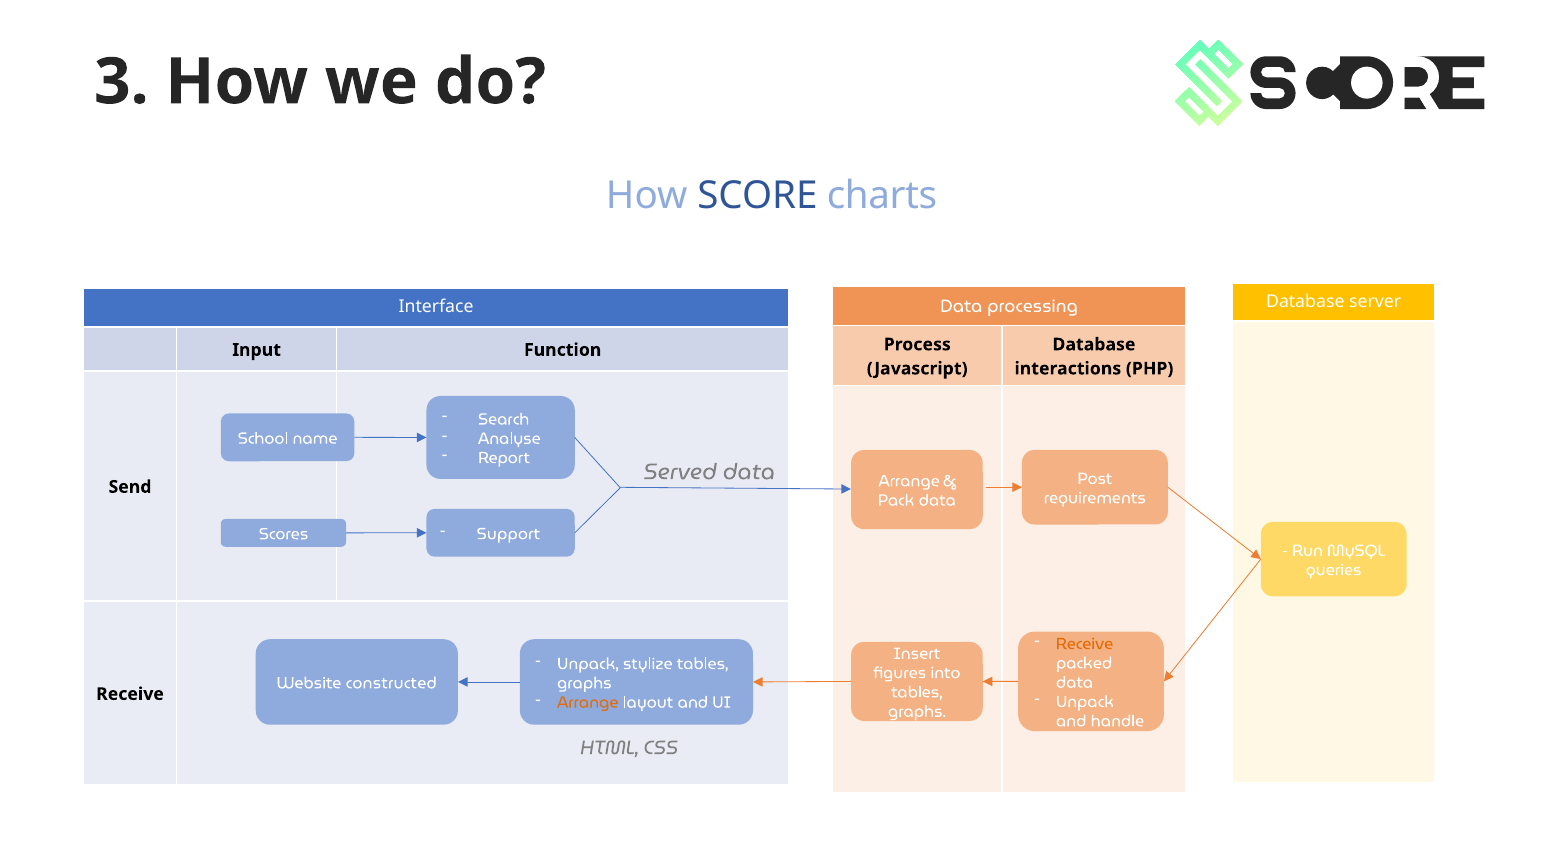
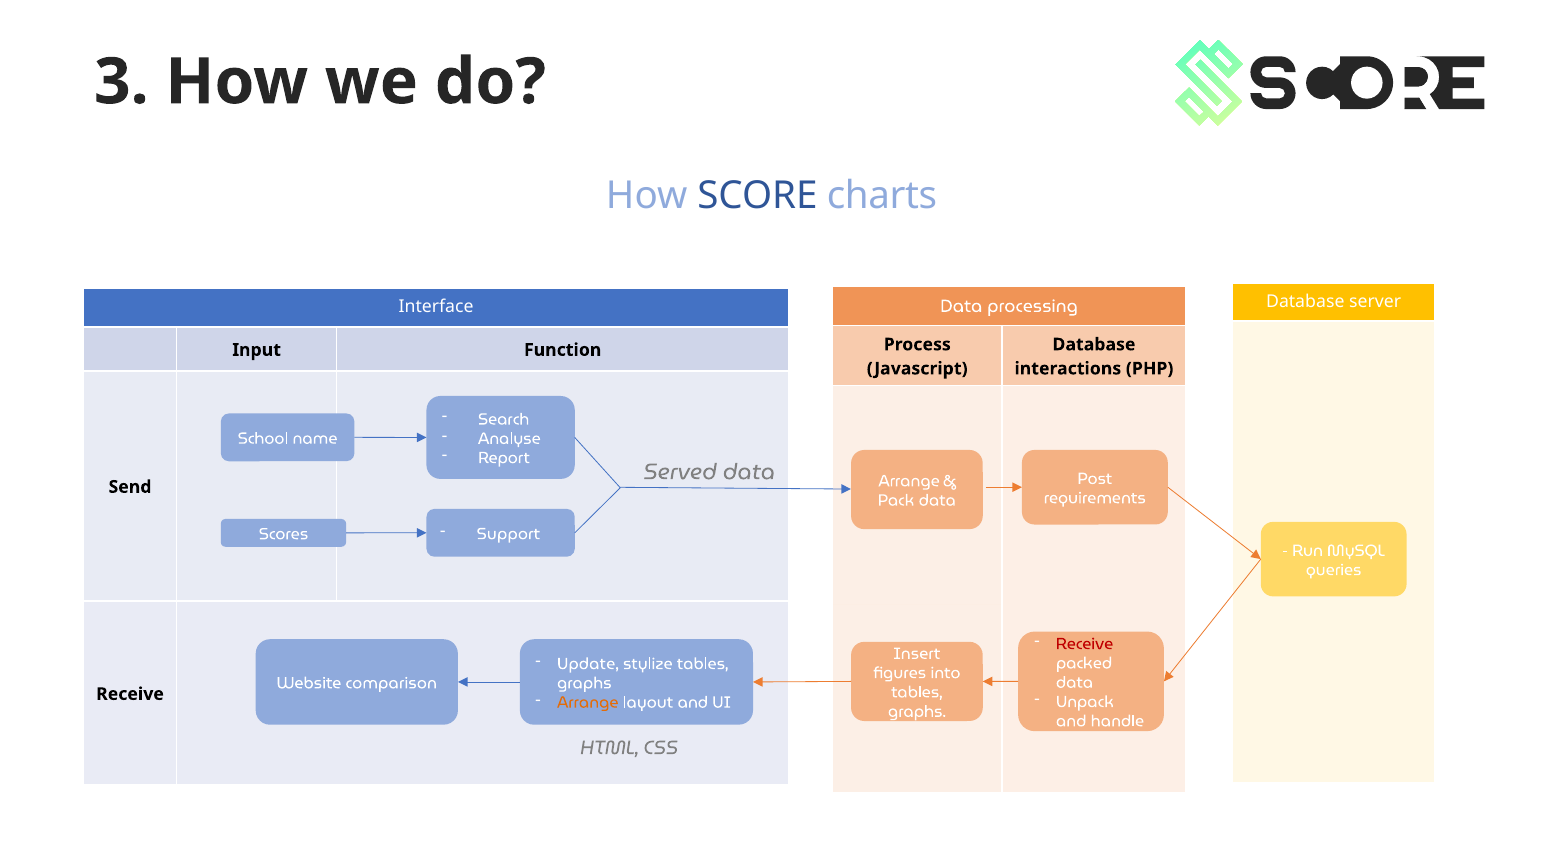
Receive colour: orange -> red (1085, 644)
Unpack: Unpack -> Update (588, 664)
constructed: constructed -> comparison (391, 683)
